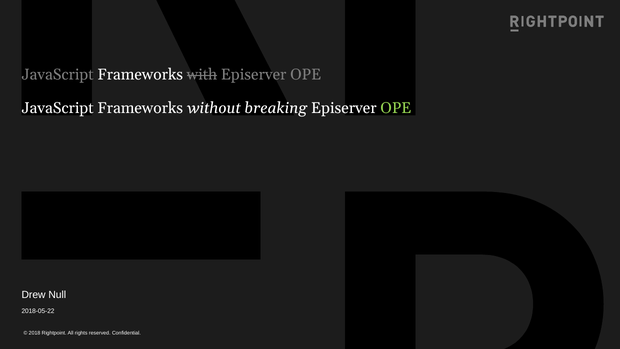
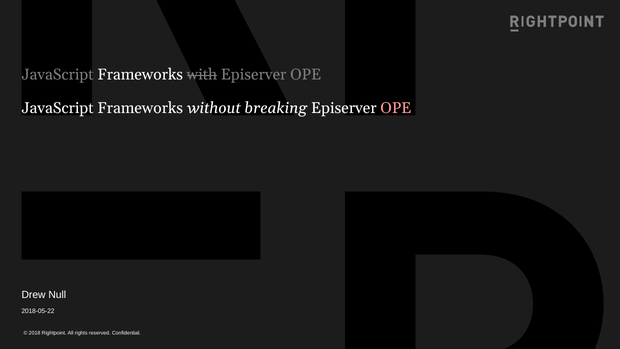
OPE colour: light green -> pink (396, 108)
